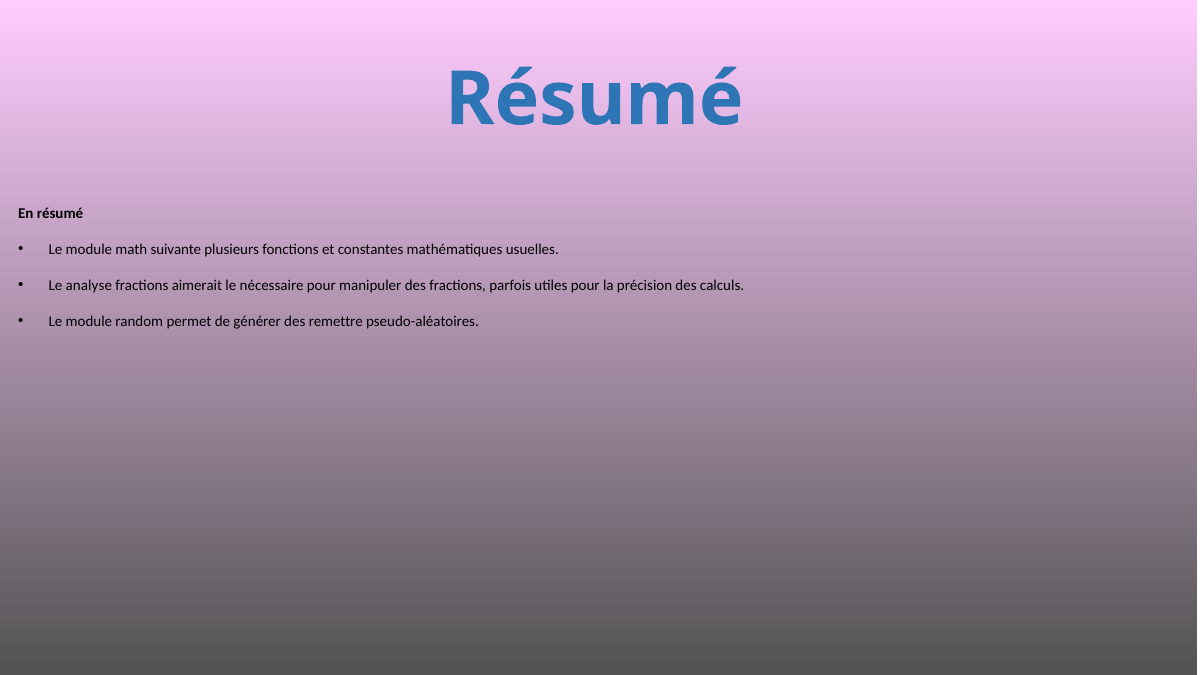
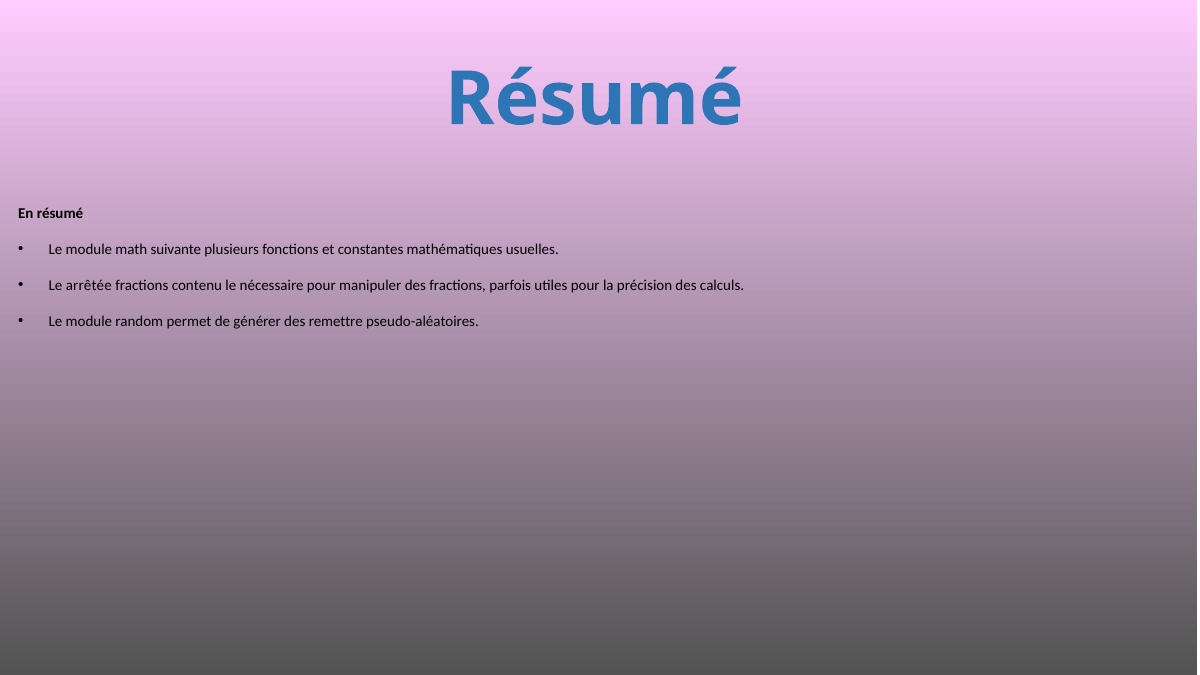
analyse: analyse -> arrêtée (89, 286)
aimerait: aimerait -> contenu (197, 286)
